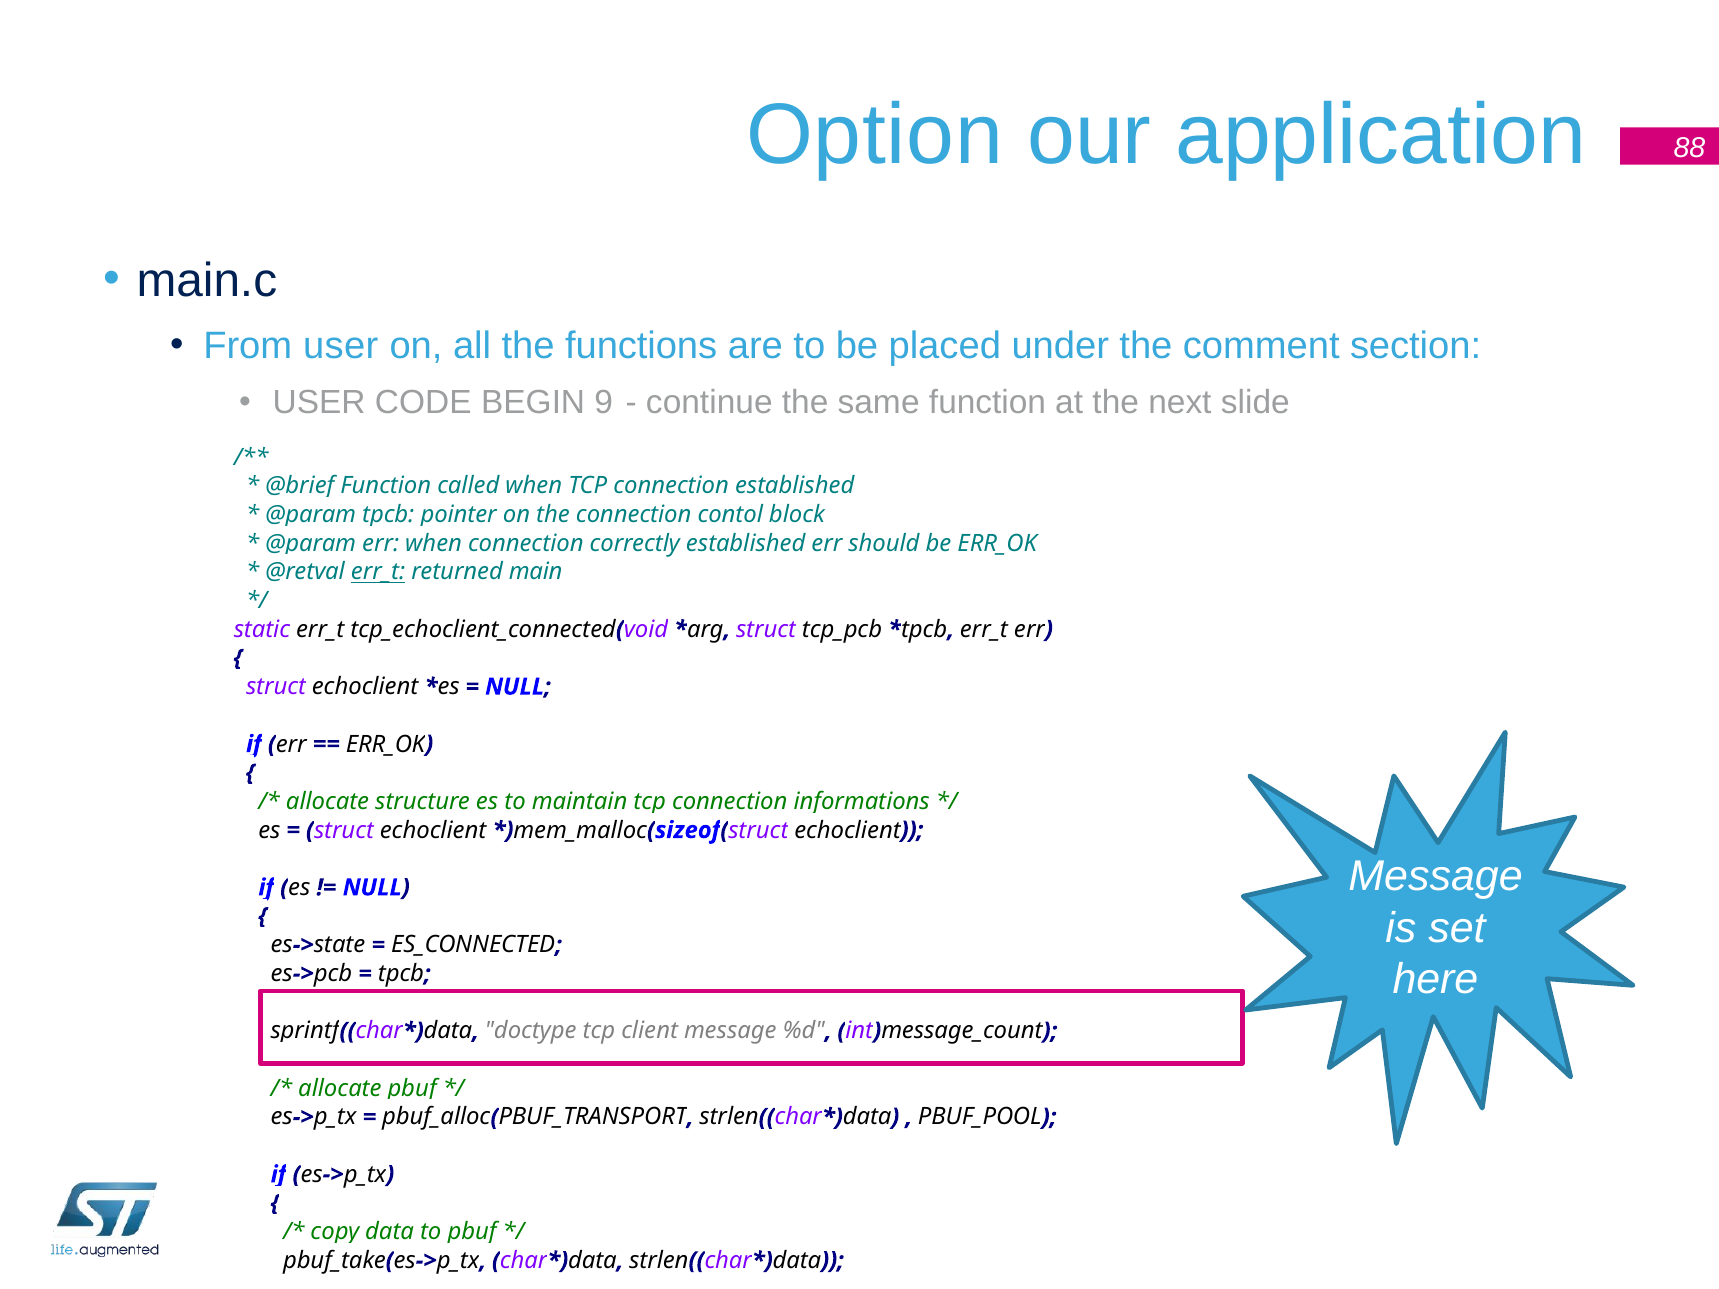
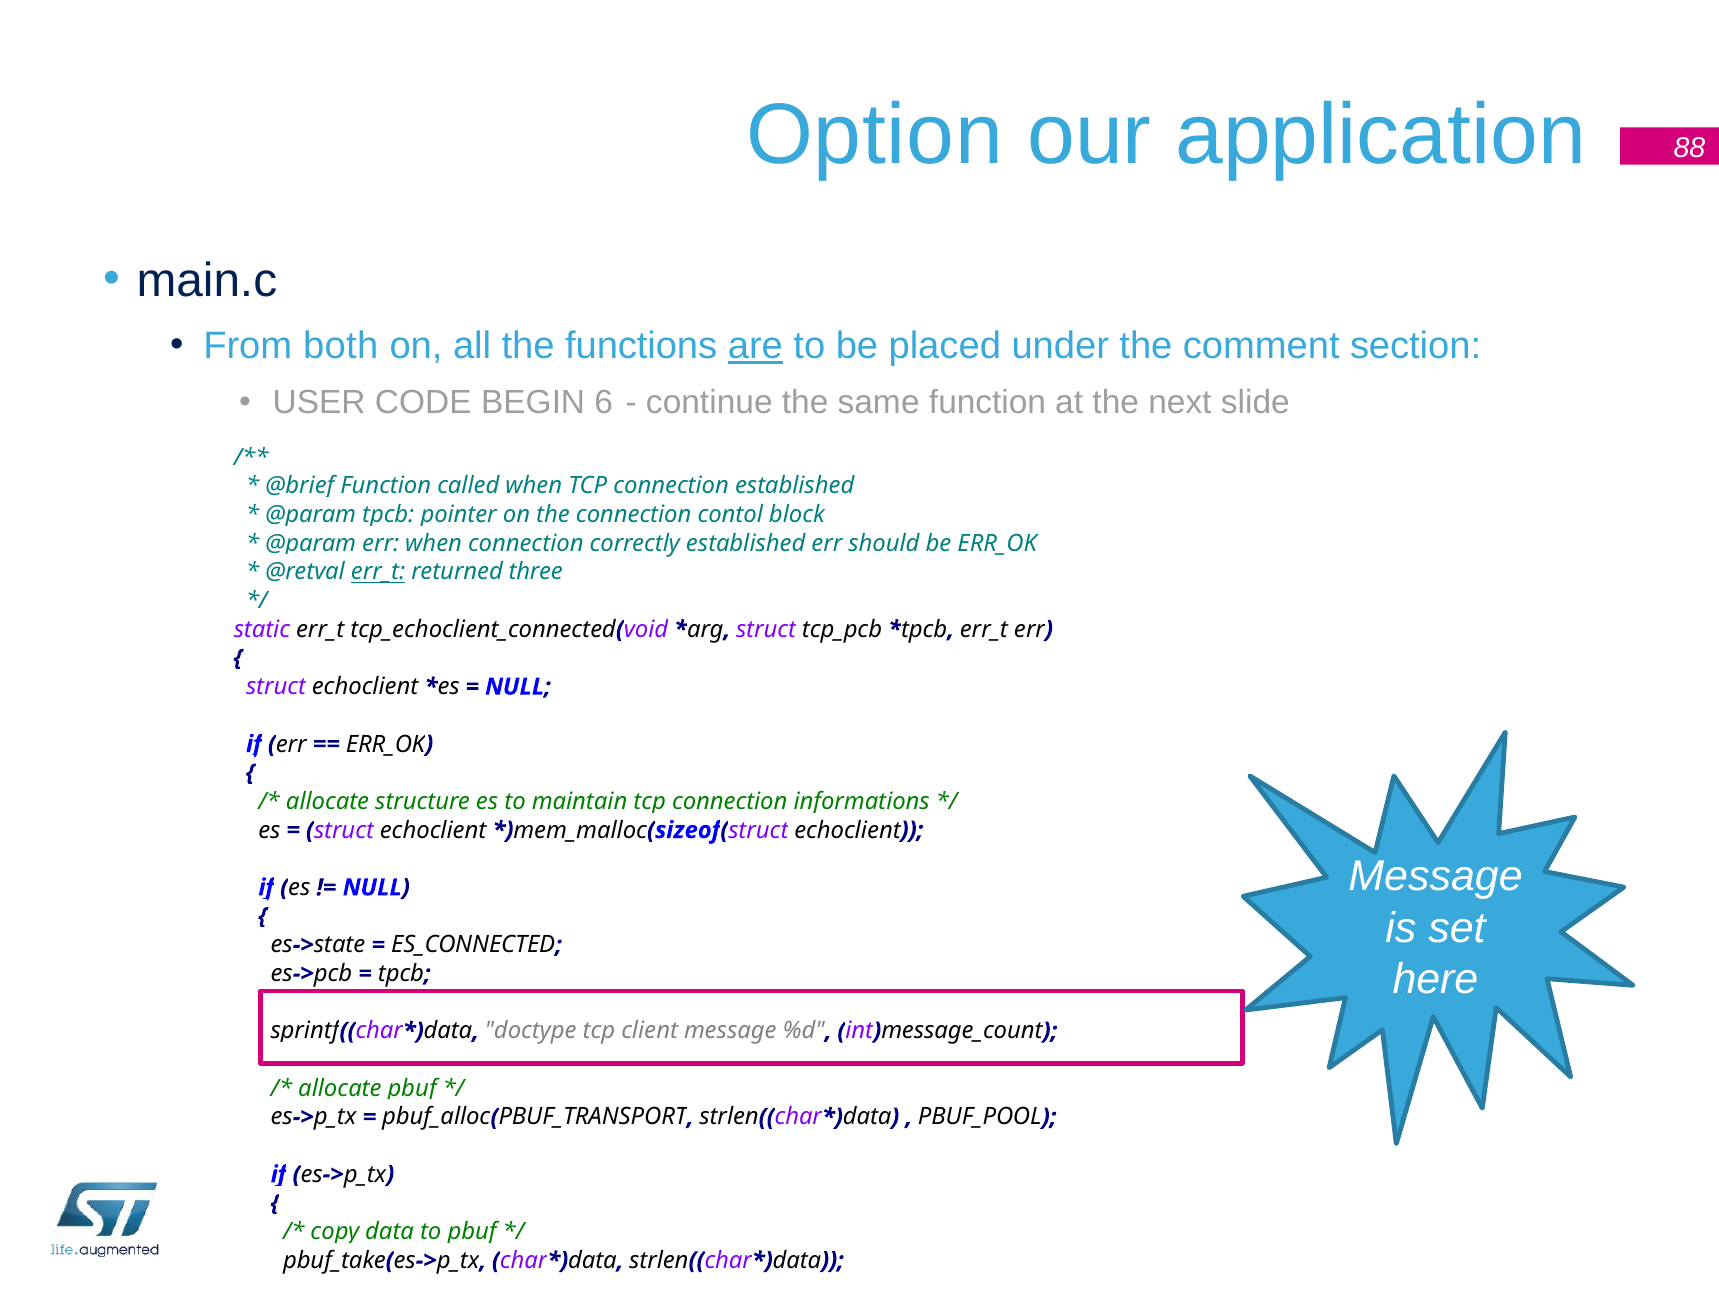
From user: user -> both (341, 346)
are underline: none -> present (755, 346)
9: 9 -> 6 (604, 403)
main: main -> three (536, 572)
